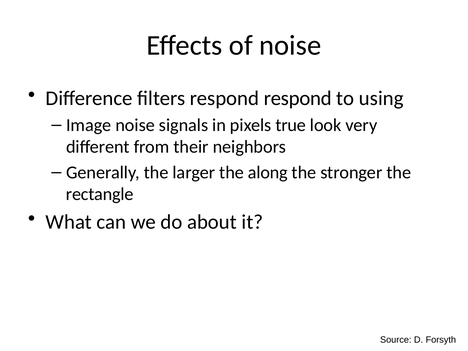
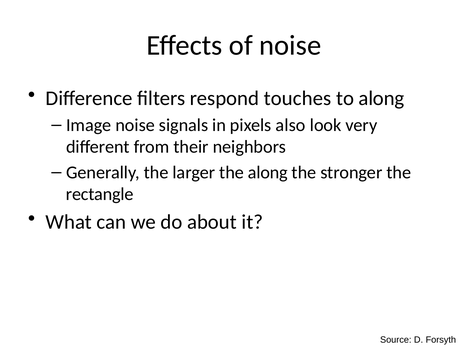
respond respond: respond -> touches (298, 98)
to using: using -> along (381, 98)
true: true -> also (291, 125)
